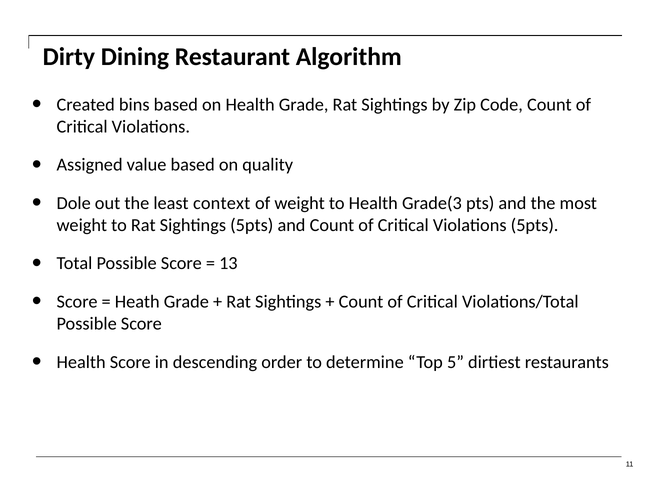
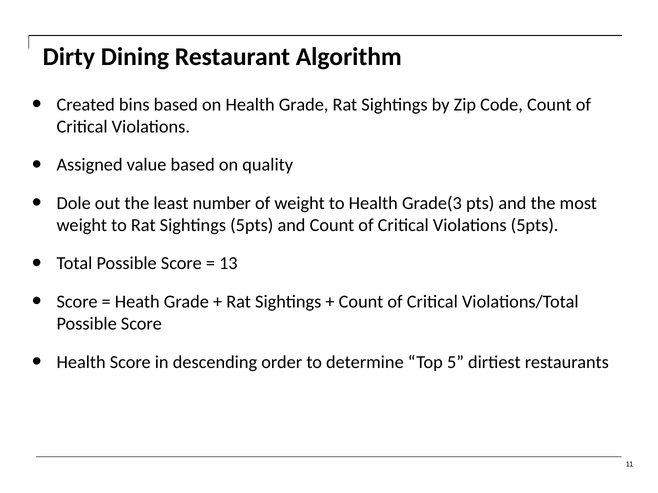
context: context -> number (222, 203)
